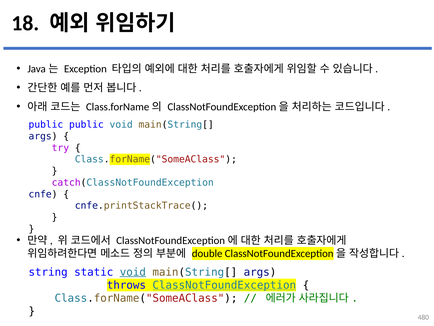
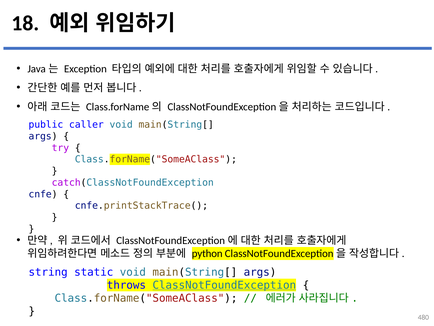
public public: public -> caller (86, 124)
double: double -> python (207, 253)
void underline: present -> none (133, 272)
